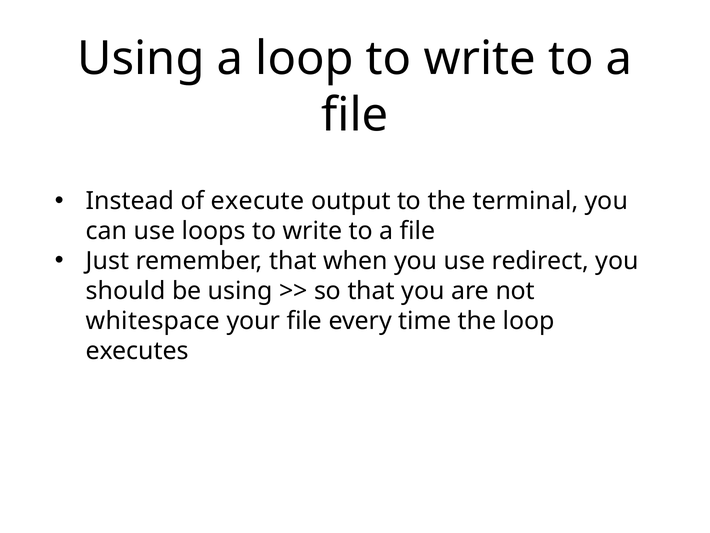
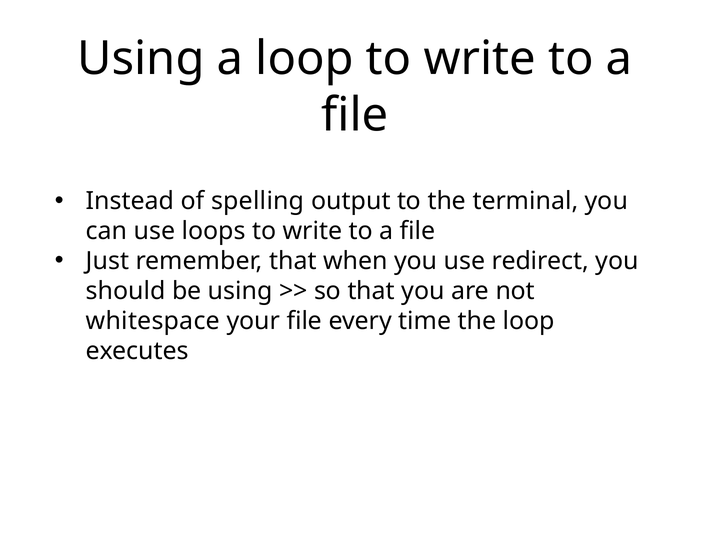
execute: execute -> spelling (258, 201)
